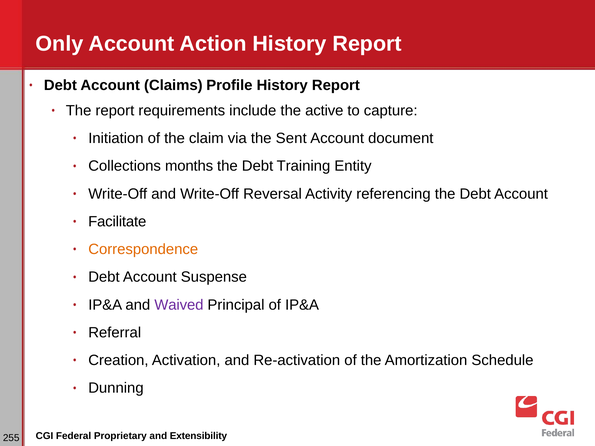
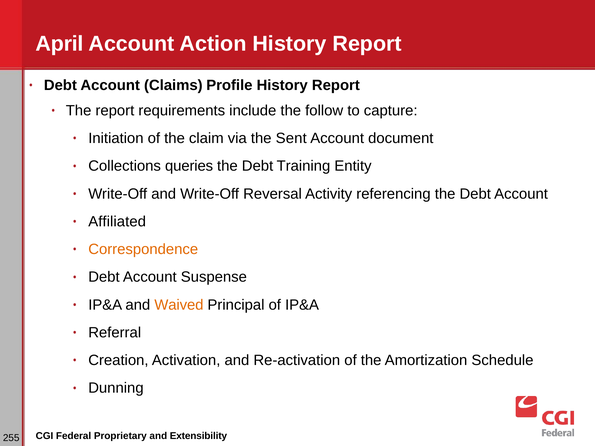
Only: Only -> April (60, 44)
active: active -> follow (324, 111)
months: months -> queries (189, 166)
Facilitate: Facilitate -> Affiliated (117, 222)
Waived colour: purple -> orange (179, 305)
